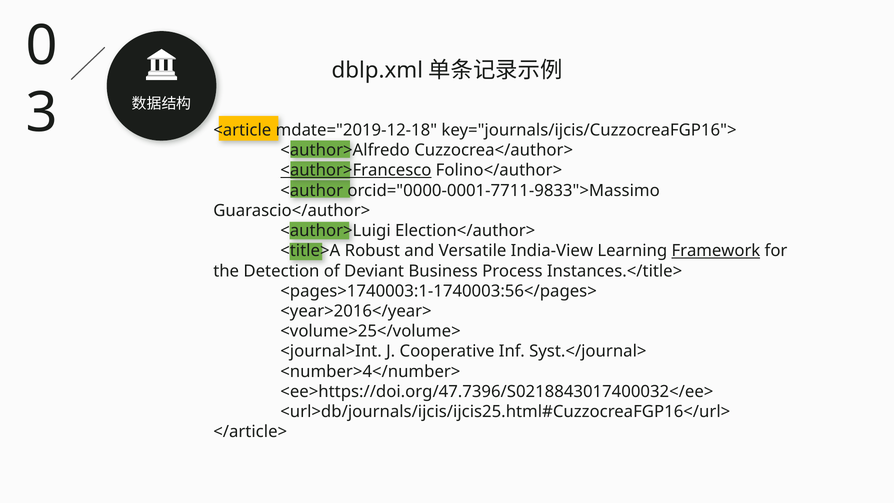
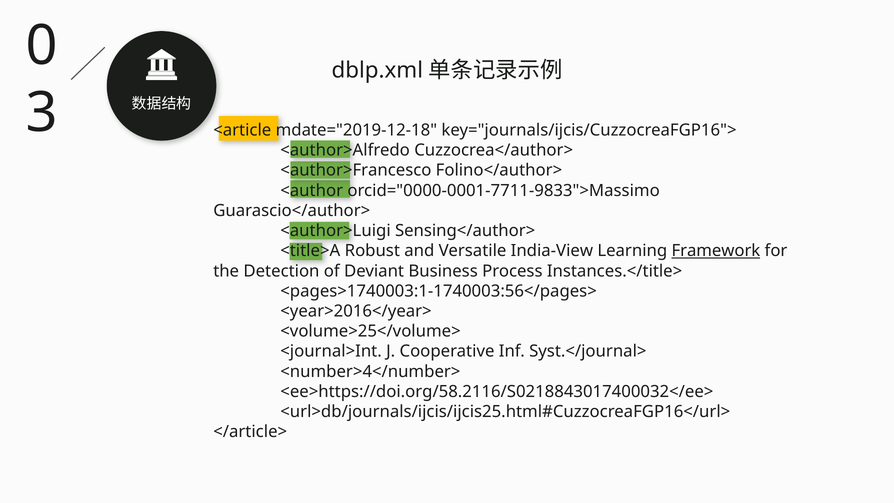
<author>Francesco underline: present -> none (356, 170)
Election</author>: Election</author> -> Sensing</author> (465, 231)
<ee>https://doi.org/47.7396/S0218843017400032</ee>: <ee>https://doi.org/47.7396/S0218843017400032</ee> -> <ee>https://doi.org/58.2116/S0218843017400032</ee> (497, 392)
